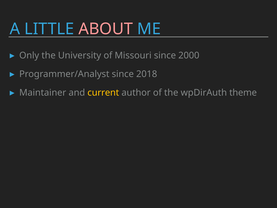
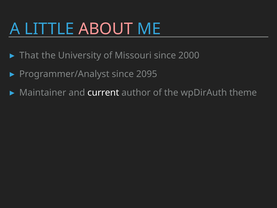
Only: Only -> That (29, 55)
2018: 2018 -> 2095 (147, 74)
current colour: yellow -> white (103, 93)
